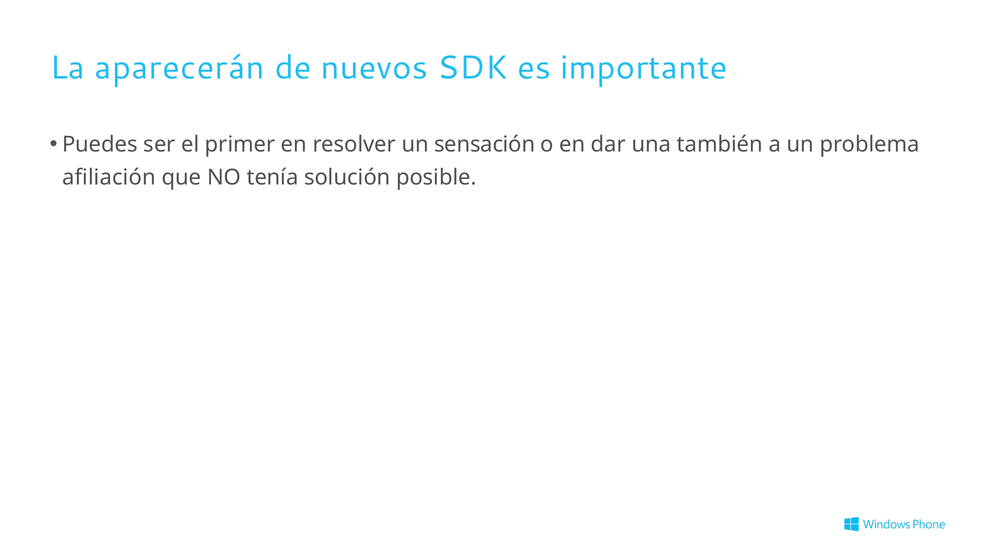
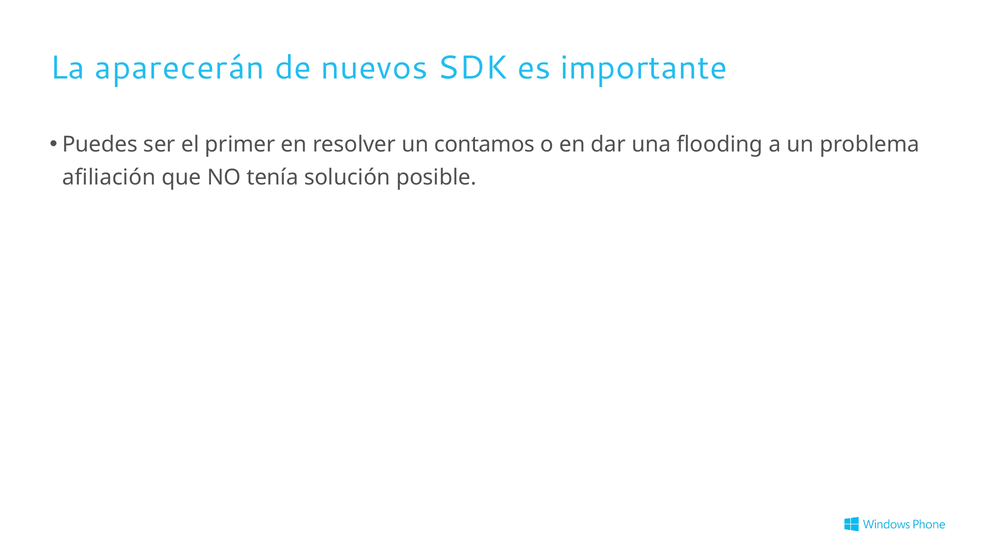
sensación: sensación -> contamos (485, 145)
también: también -> flooding (720, 145)
